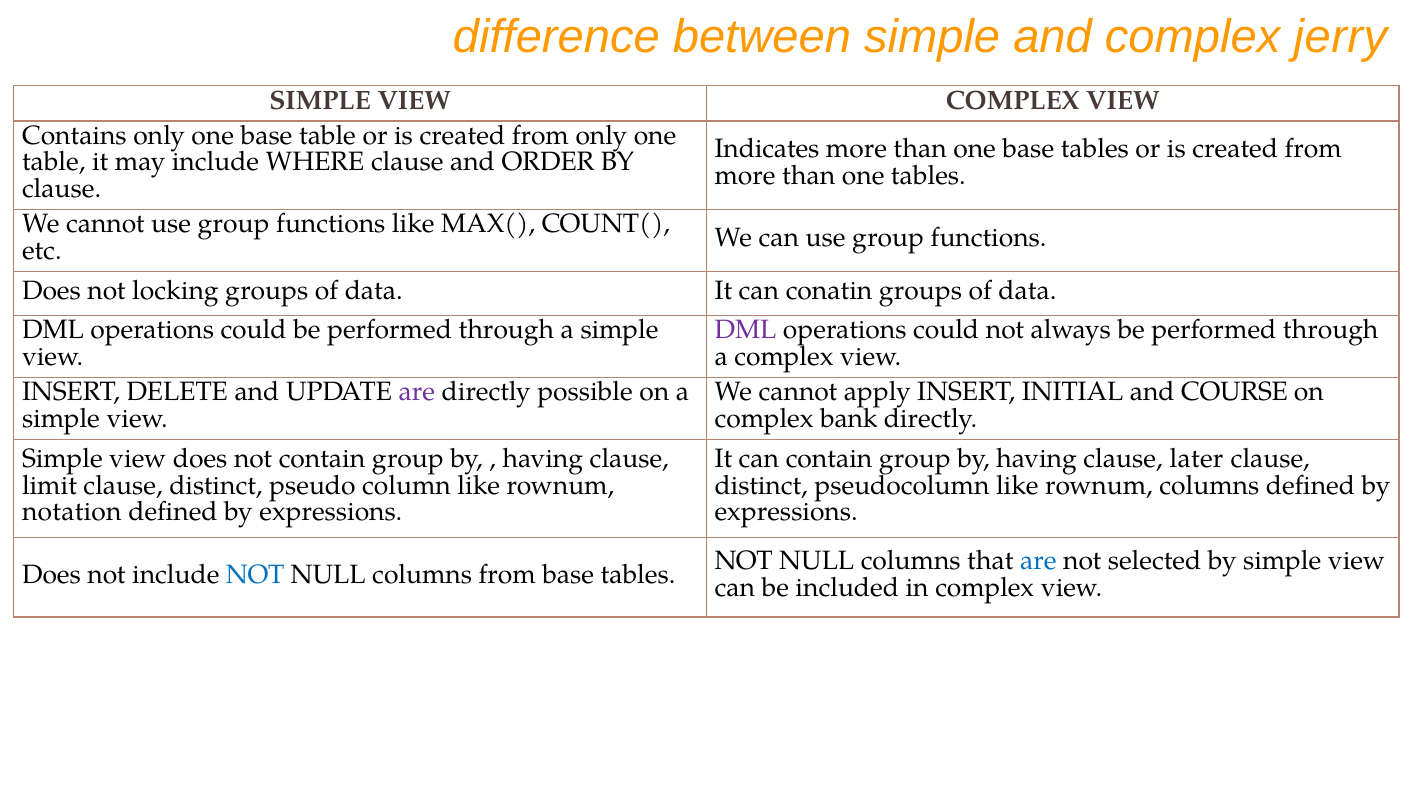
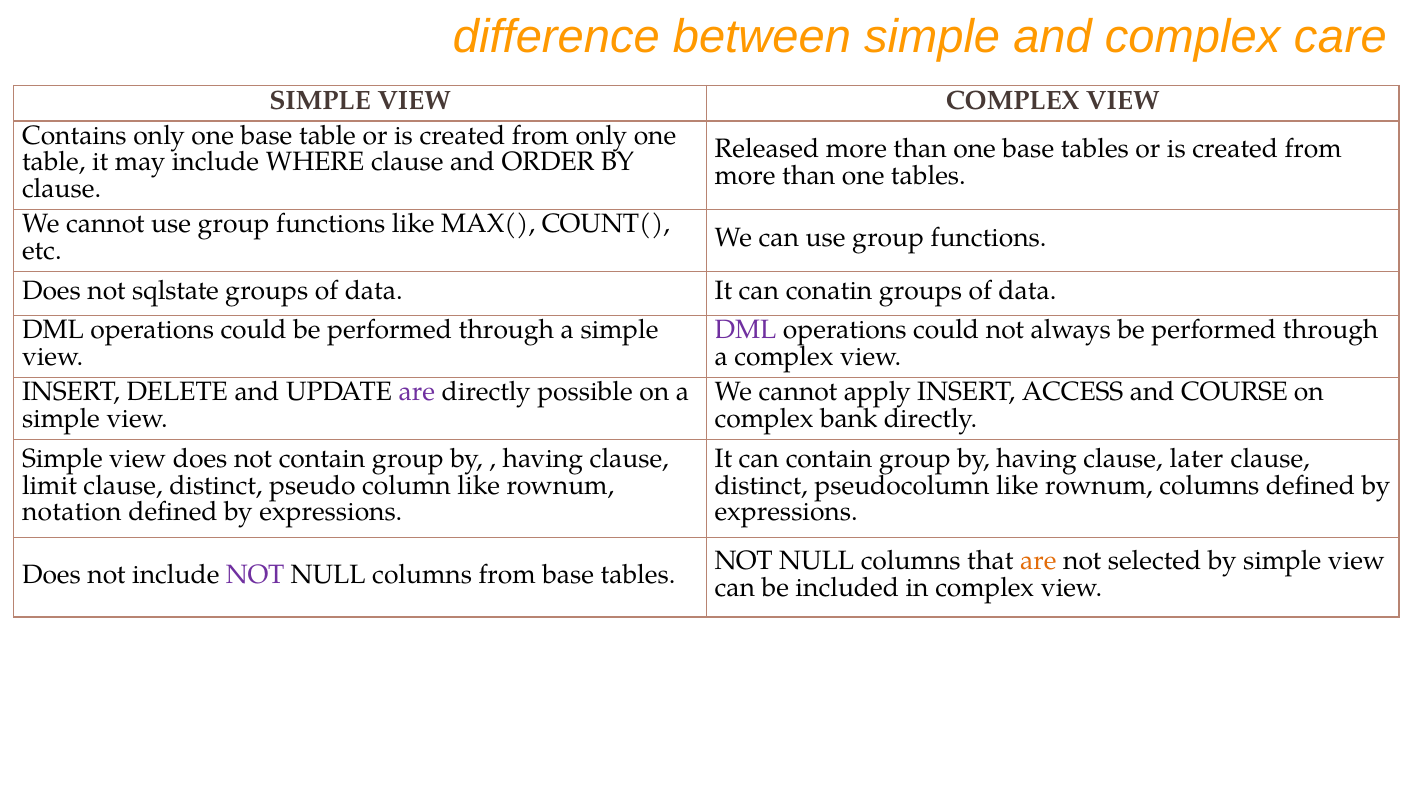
jerry: jerry -> care (1340, 37)
Indicates: Indicates -> Released (767, 149)
locking: locking -> sqlstate (176, 290)
INITIAL: INITIAL -> ACCESS (1073, 392)
are colour: blue -> orange (1038, 561)
NOT colour: blue -> purple (255, 574)
